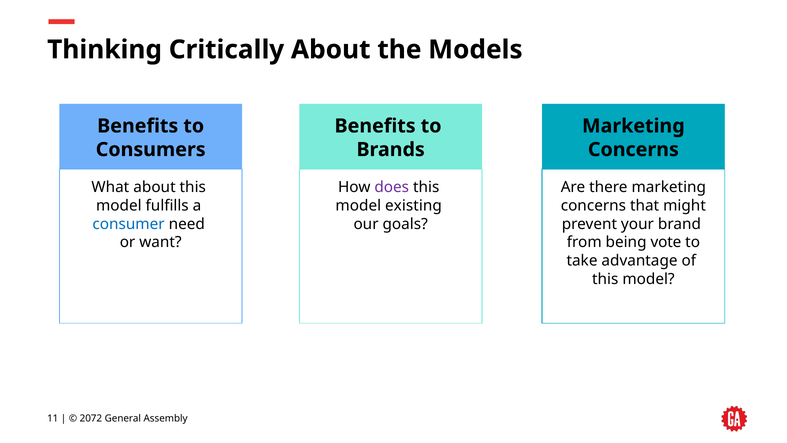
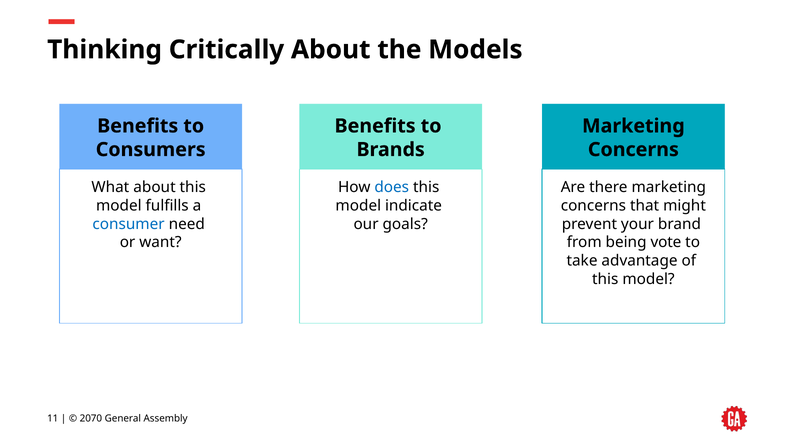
does colour: purple -> blue (392, 187)
existing: existing -> indicate (413, 206)
2072: 2072 -> 2070 (91, 418)
